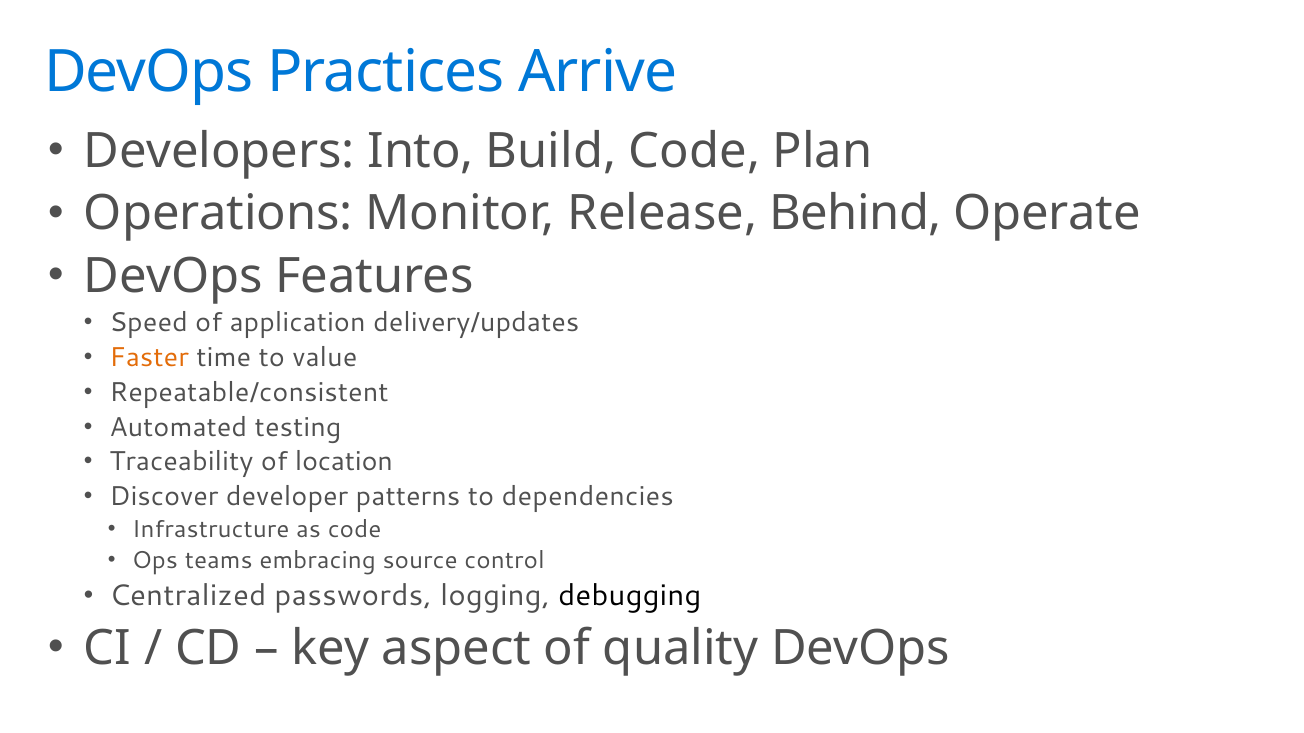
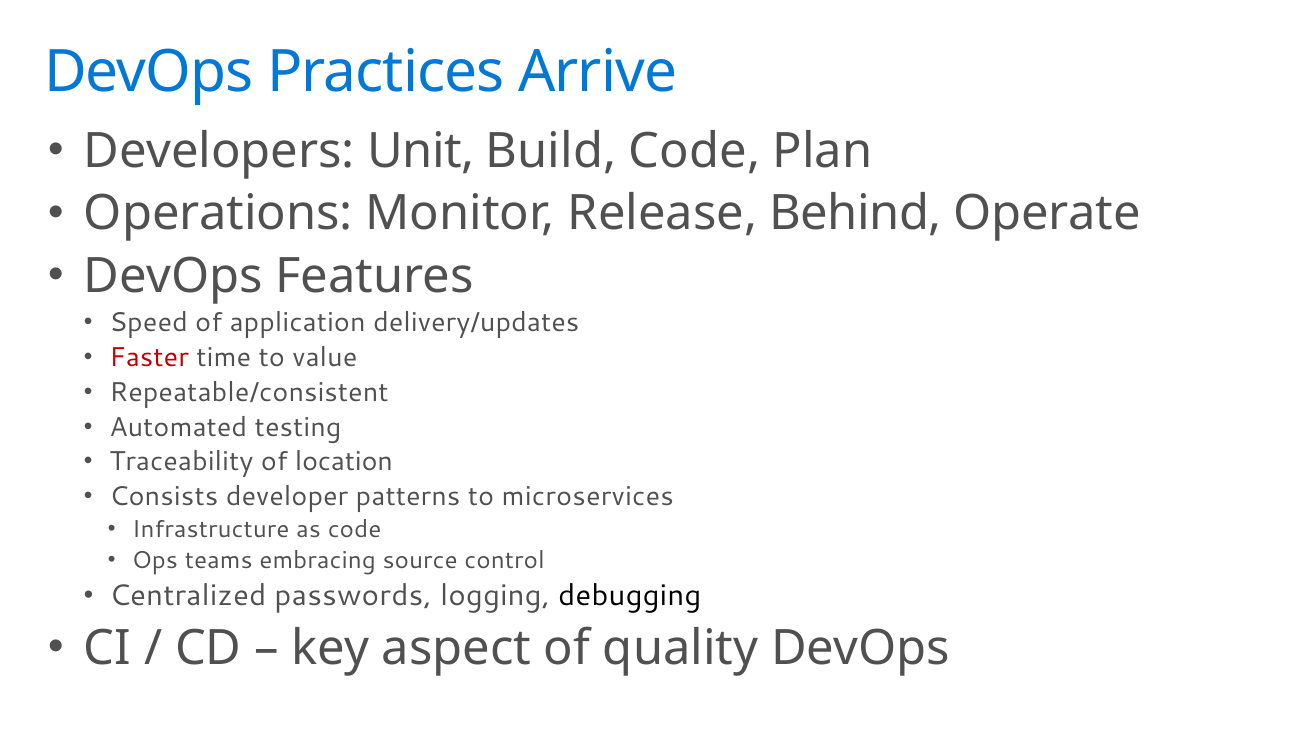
Into: Into -> Unit (421, 151)
Faster colour: orange -> red (149, 358)
Discover: Discover -> Consists (164, 497)
dependencies: dependencies -> microservices (588, 497)
